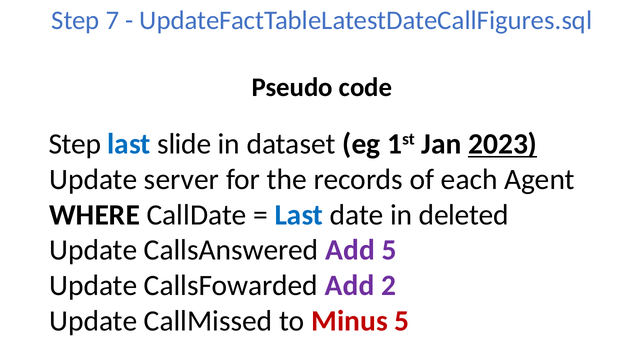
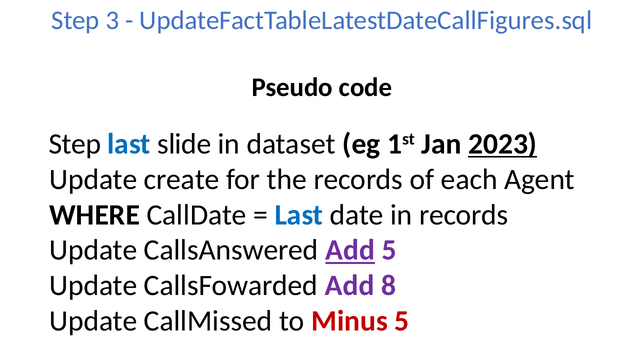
7: 7 -> 3 (112, 20)
server: server -> create (182, 180)
in deleted: deleted -> records (464, 215)
Add underline: none -> present (350, 250)
2: 2 -> 8 (389, 286)
